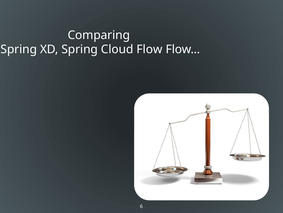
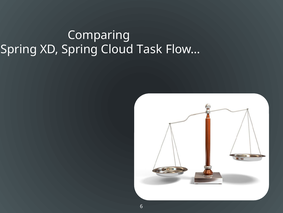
Flow: Flow -> Task (149, 49)
